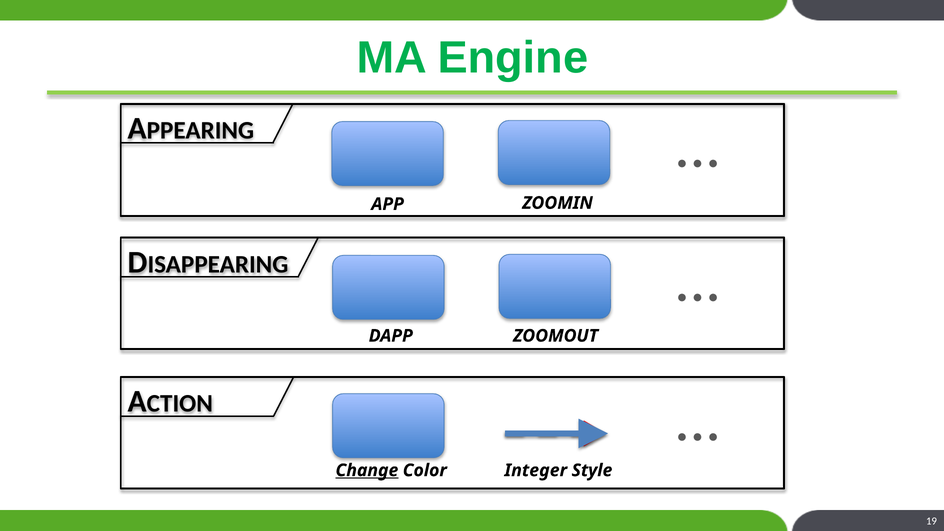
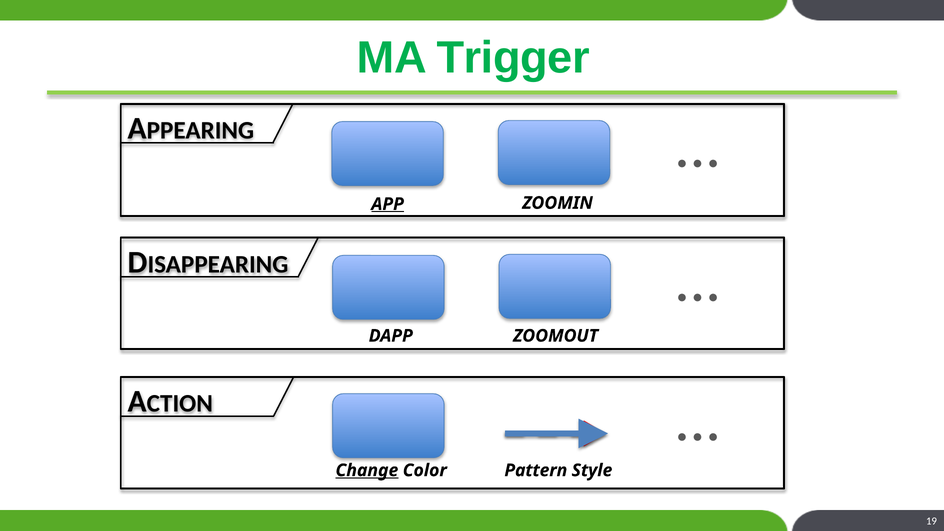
Engine: Engine -> Trigger (513, 58)
APP underline: none -> present (388, 204)
Integer: Integer -> Pattern (536, 470)
